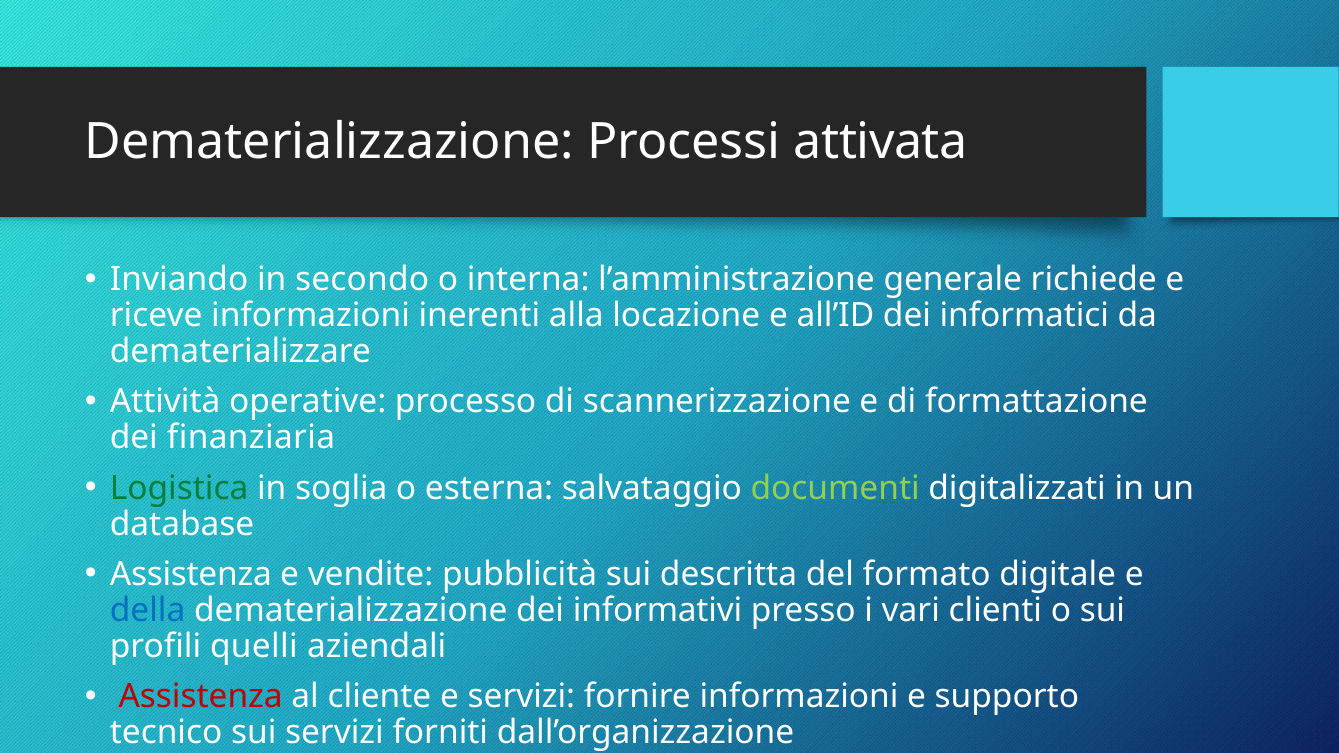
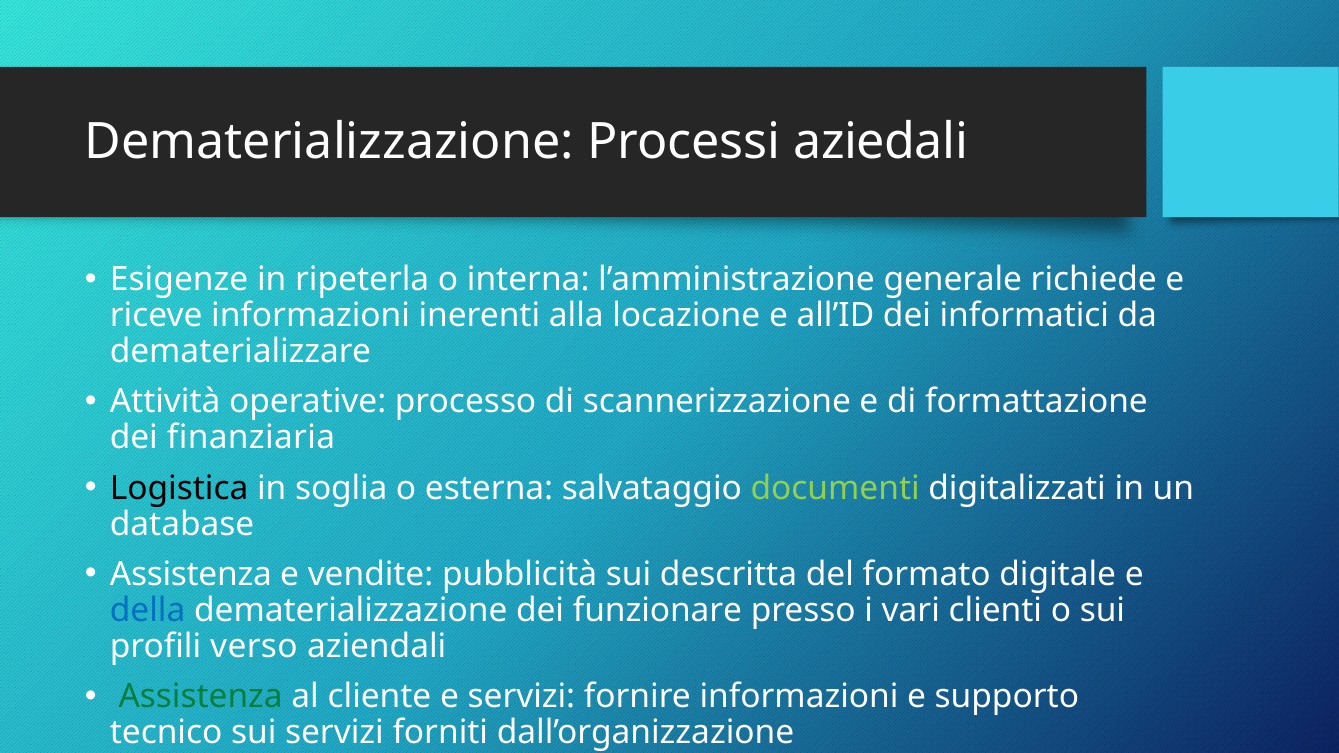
attivata: attivata -> aziedali (881, 142)
Inviando: Inviando -> Esigenze (179, 280)
secondo: secondo -> ripeterla (362, 280)
Logistica colour: green -> black (179, 488)
informativi: informativi -> funzionare (657, 611)
quelli: quelli -> verso (254, 647)
Assistenza colour: red -> green (201, 697)
